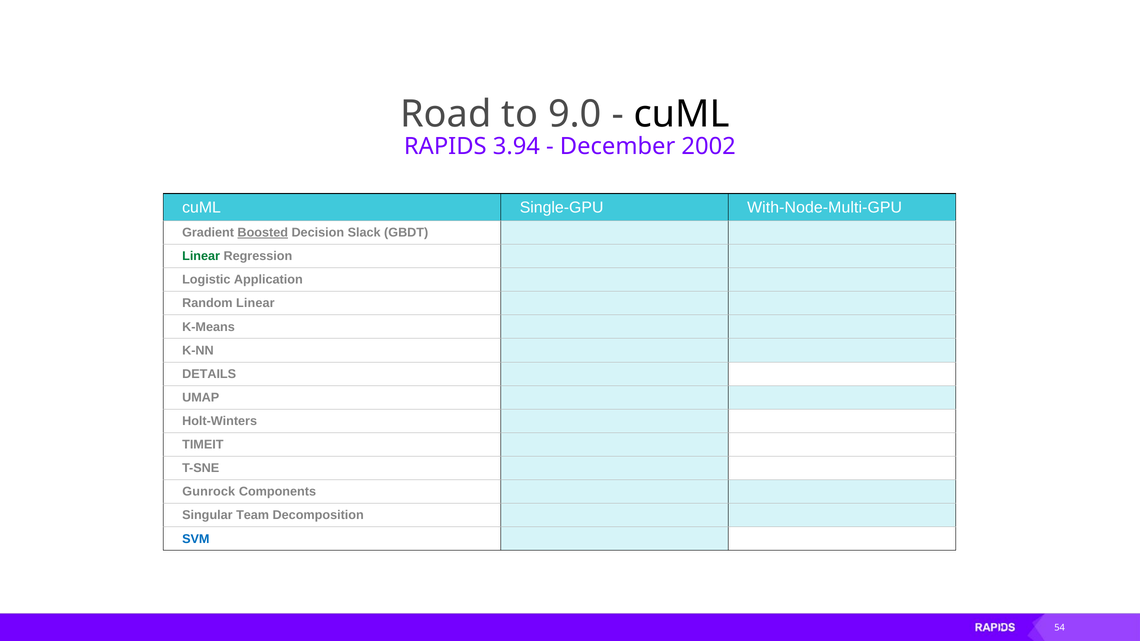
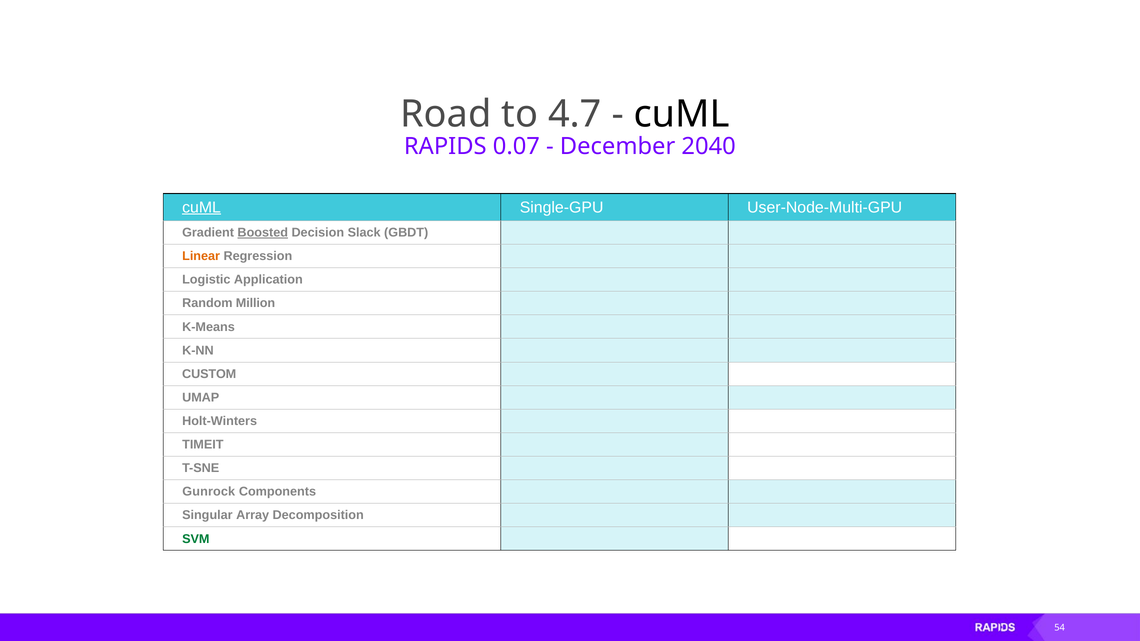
9.0: 9.0 -> 4.7 (575, 114)
3.94: 3.94 -> 0.07 (516, 146)
2002: 2002 -> 2040 (709, 146)
cuML underline: none -> present (202, 207)
With-Node-Multi-GPU: With-Node-Multi-GPU -> User-Node-Multi-GPU (825, 207)
Linear colour: green -> orange (201, 256)
Random Linear: Linear -> Million (255, 303)
DETAILS: DETAILS -> CUSTOM (209, 374)
Team: Team -> Array (253, 515)
SVM colour: blue -> green (196, 539)
